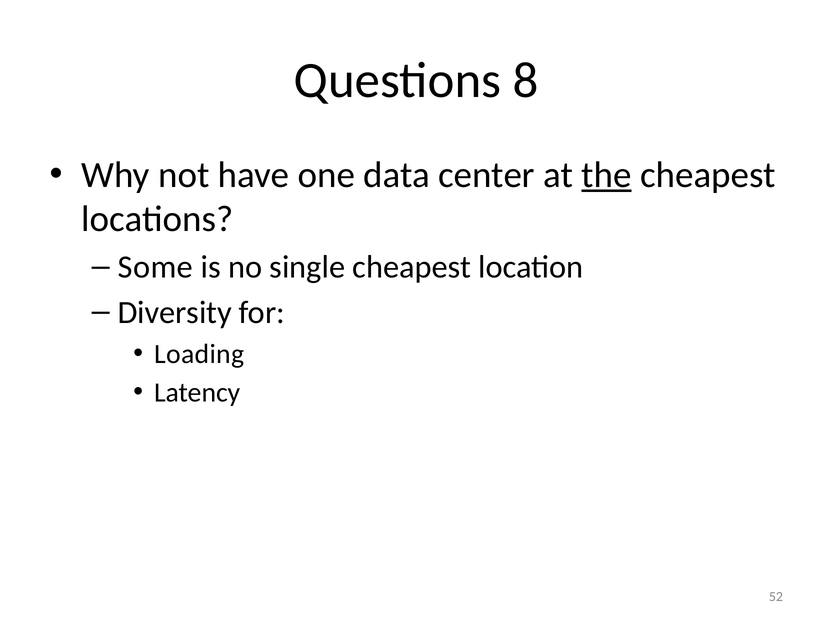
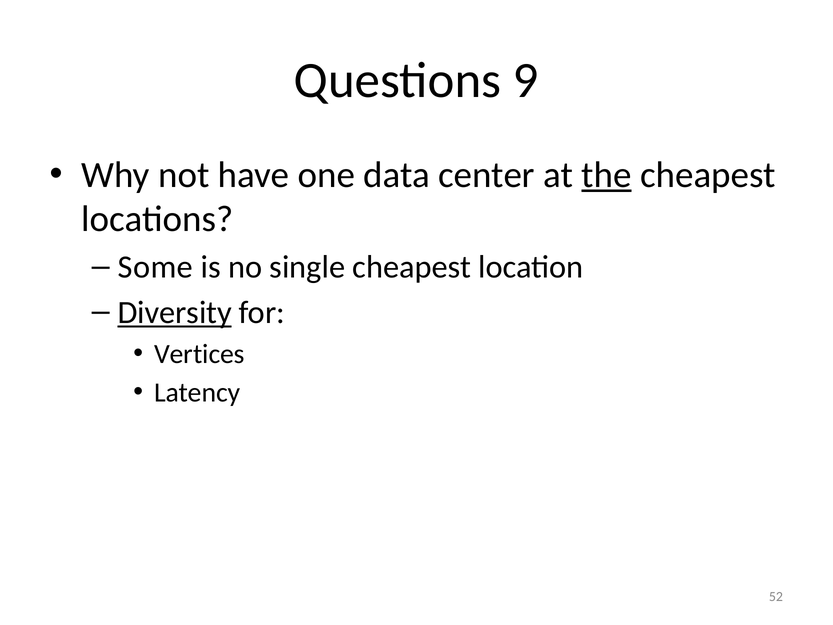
8: 8 -> 9 (526, 81)
Diversity underline: none -> present (175, 312)
Loading: Loading -> Vertices (199, 354)
